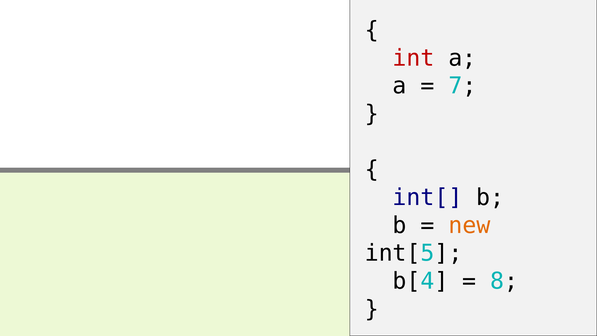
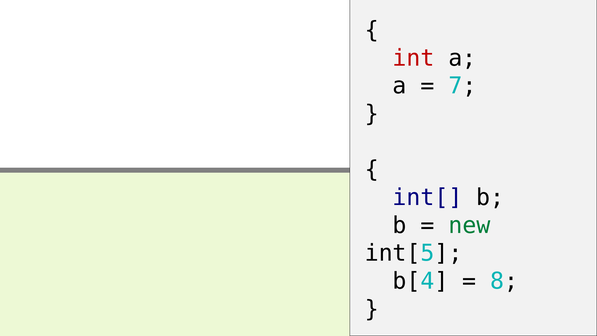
new colour: orange -> green (469, 225)
